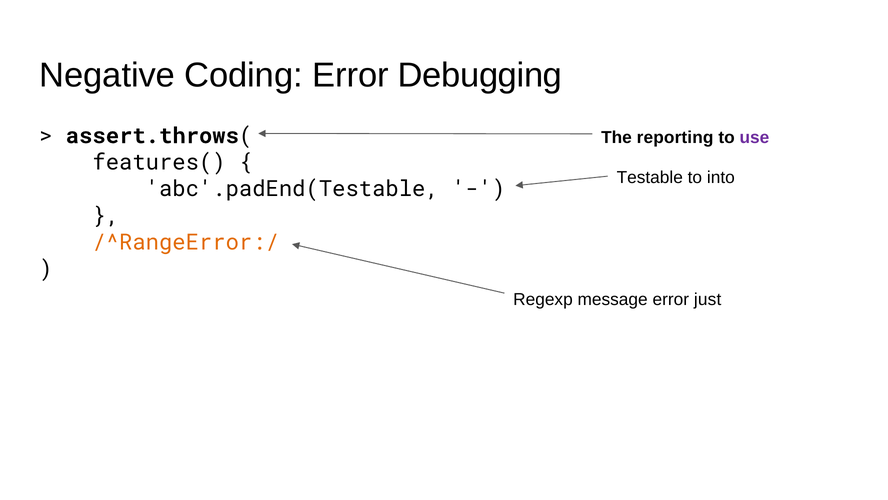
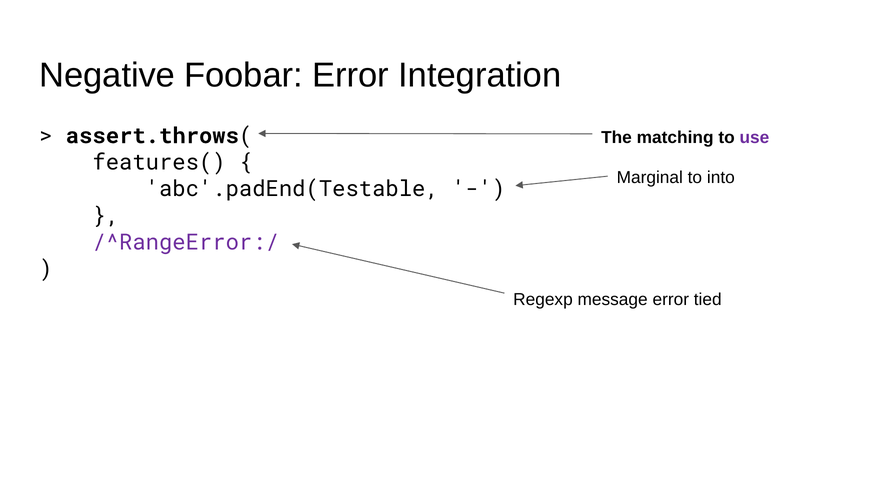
Coding: Coding -> Foobar (243, 75)
Debugging: Debugging -> Integration (480, 75)
reporting: reporting -> matching (675, 138)
Testable: Testable -> Marginal (650, 177)
/^RangeError:/ colour: orange -> purple (186, 242)
just: just -> tied (708, 299)
